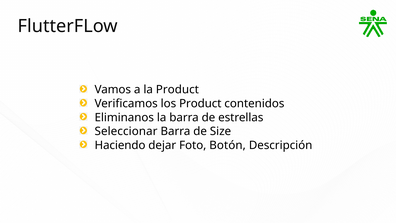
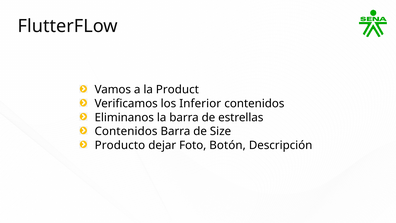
los Product: Product -> Inferior (200, 103)
Seleccionar: Seleccionar -> Contenidos (126, 131)
Haciendo: Haciendo -> Producto (120, 145)
